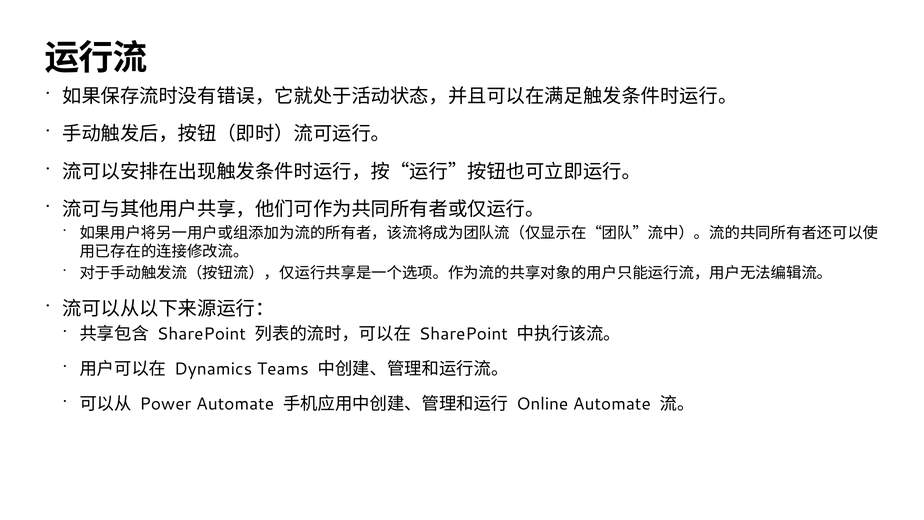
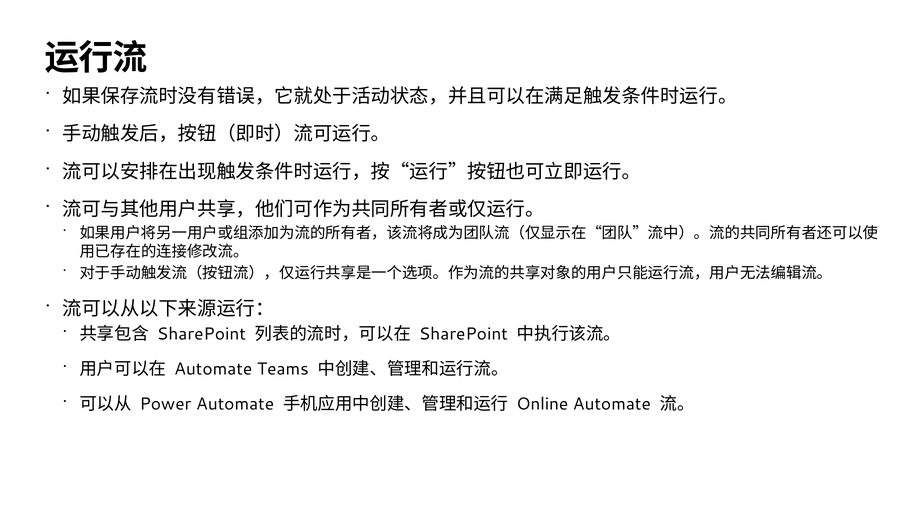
Dynamics: Dynamics -> Automate (213, 369)
